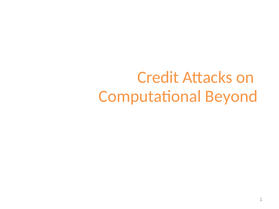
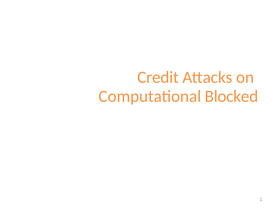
Beyond: Beyond -> Blocked (231, 96)
